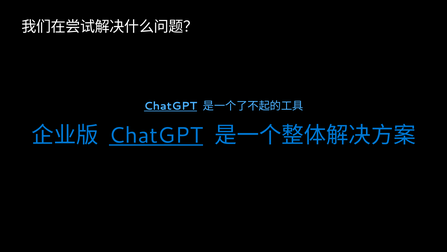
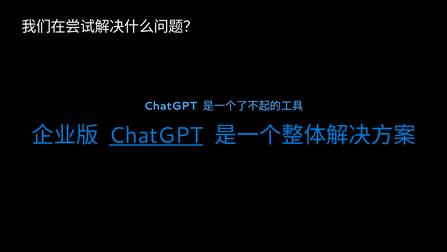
ChatGPT underline: present -> none (170, 106)
